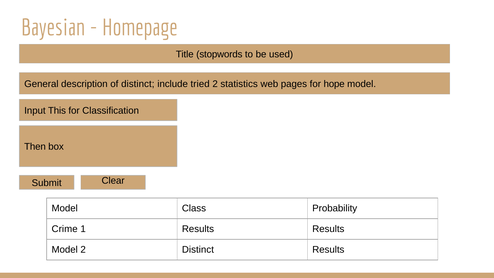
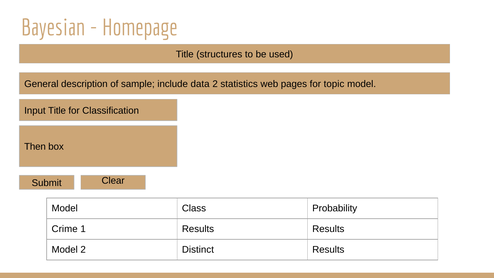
stopwords: stopwords -> structures (219, 54)
of distinct: distinct -> sample (138, 84)
tried: tried -> data (200, 84)
hope: hope -> topic (334, 84)
Input This: This -> Title (57, 111)
